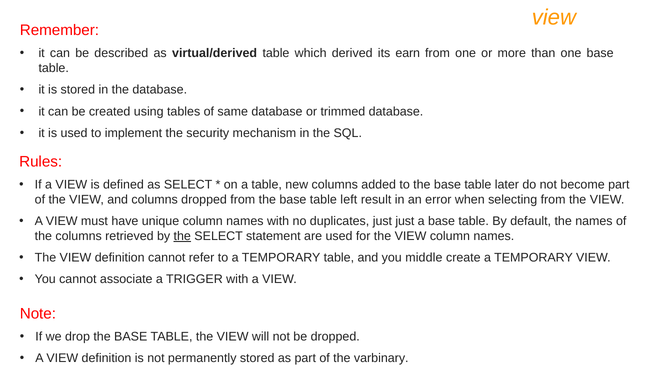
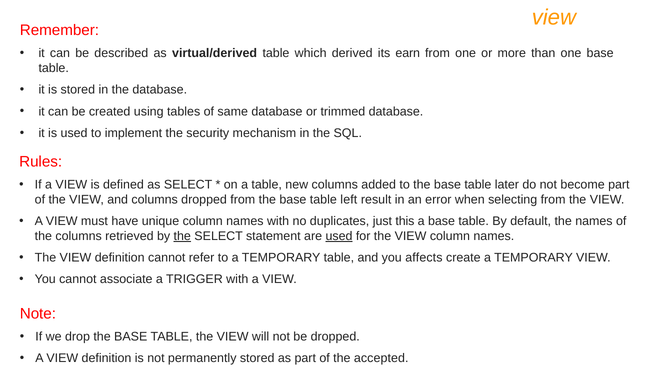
just just: just -> this (405, 221)
used underline: none -> present (339, 236)
middle: middle -> affects (424, 257)
varbinary: varbinary -> accepted (381, 358)
